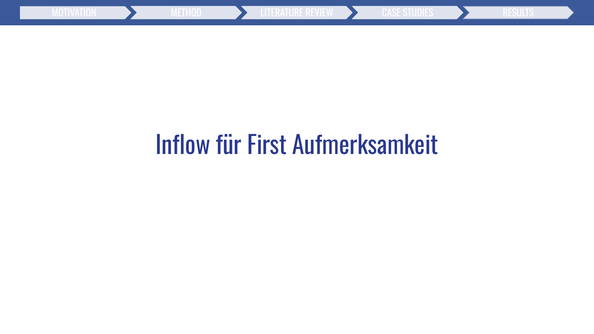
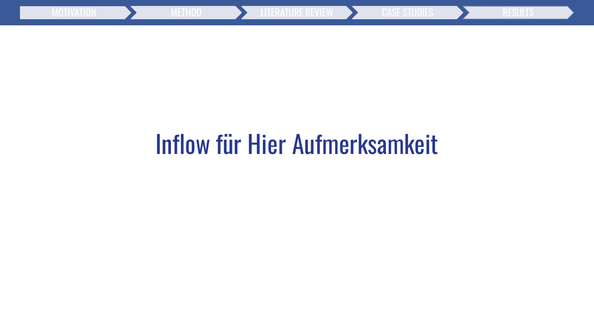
First: First -> Hier (267, 146)
